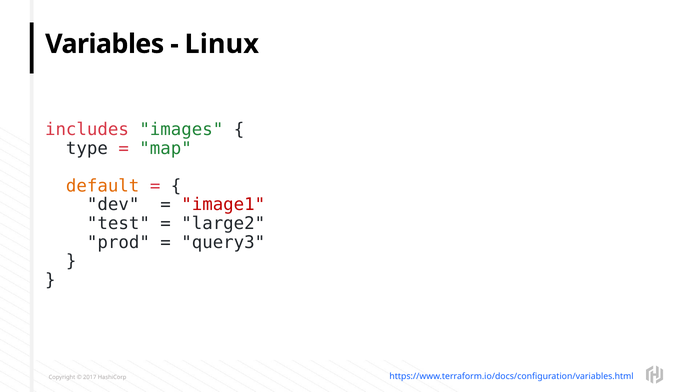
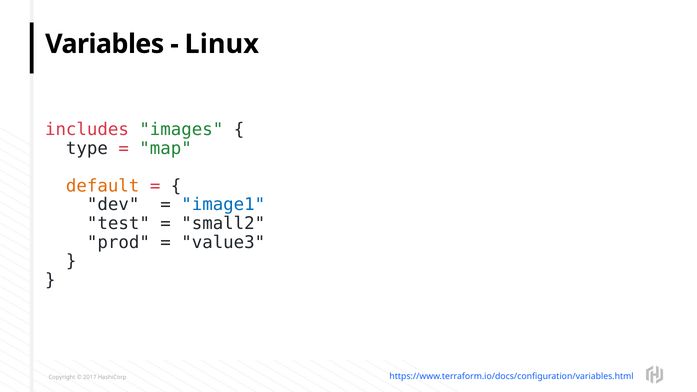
image1 colour: red -> blue (223, 205)
large2: large2 -> small2 (223, 224)
query3: query3 -> value3 (223, 242)
